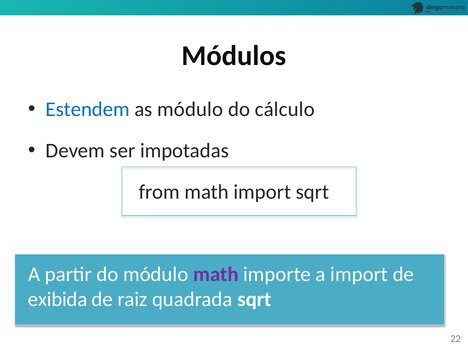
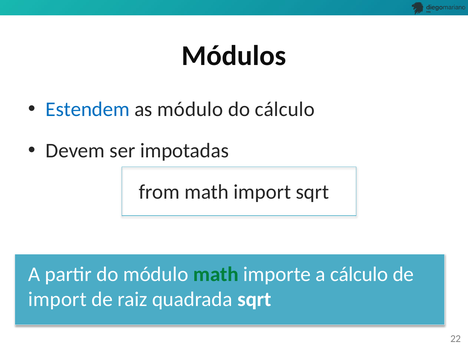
math colour: purple -> green (216, 274)
a import: import -> cálculo (359, 274)
exibida: exibida -> import (57, 299)
